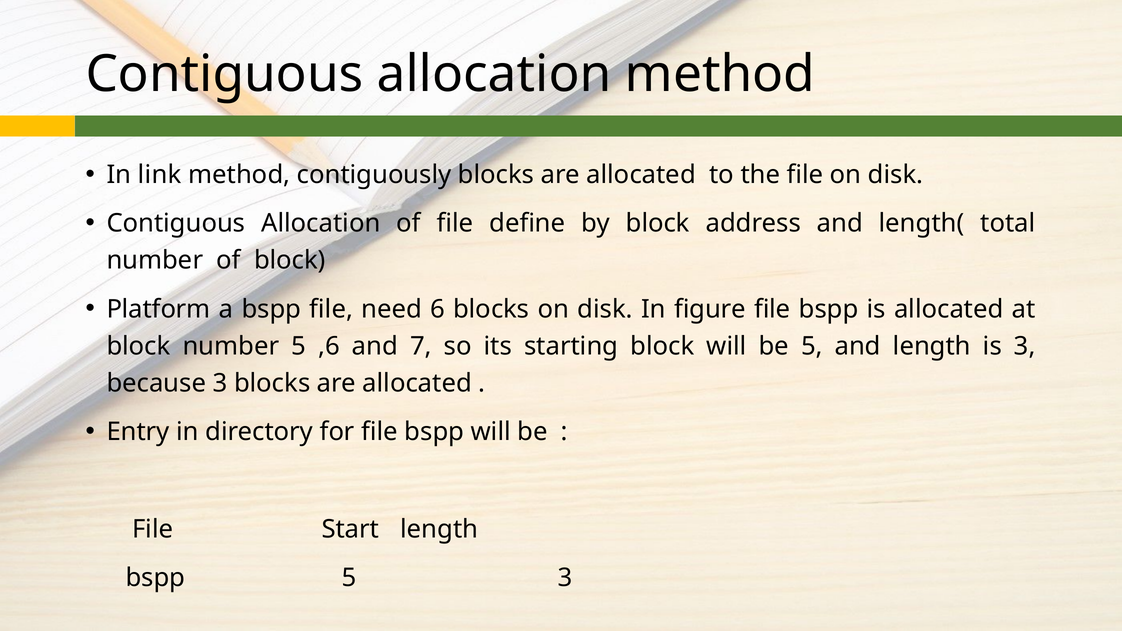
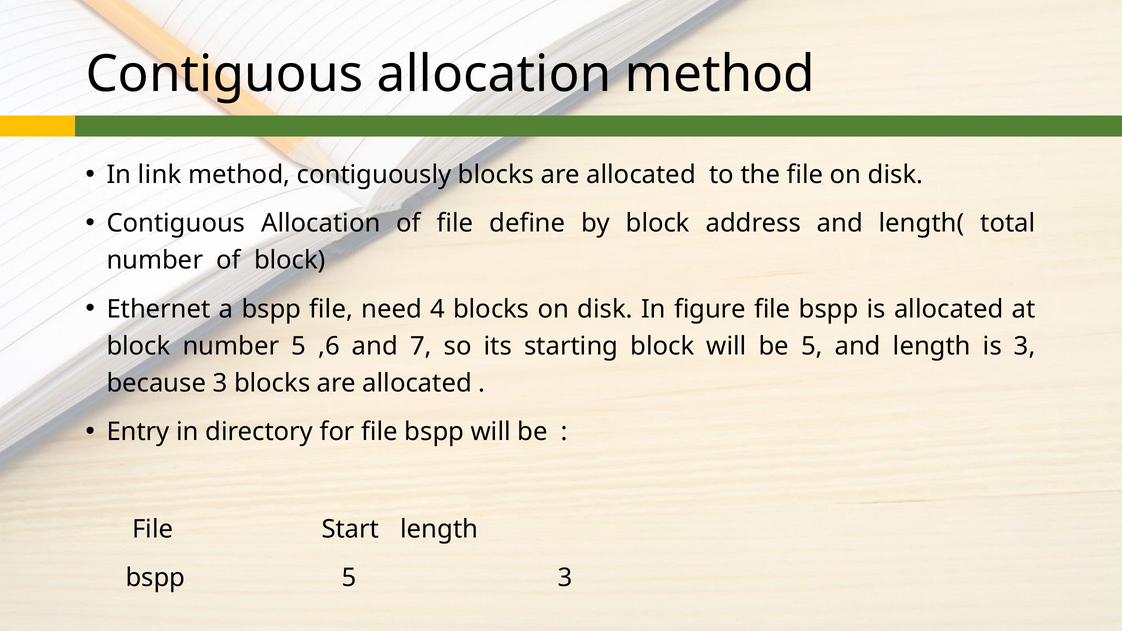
Platform: Platform -> Ethernet (159, 309)
6: 6 -> 4 (437, 309)
